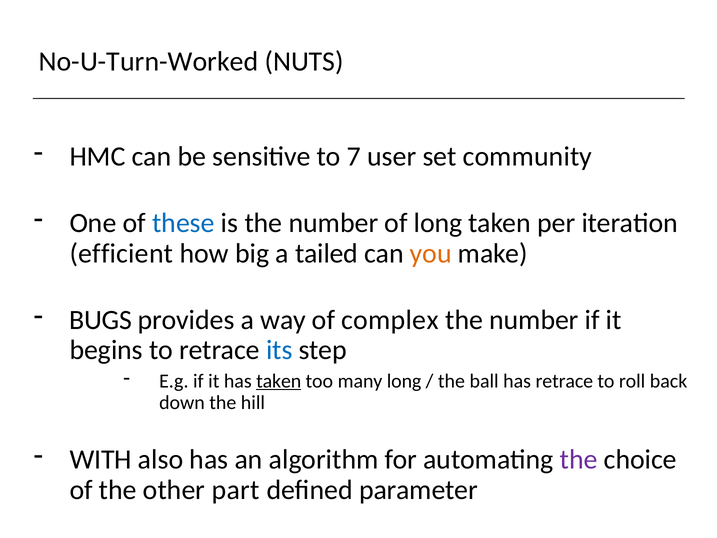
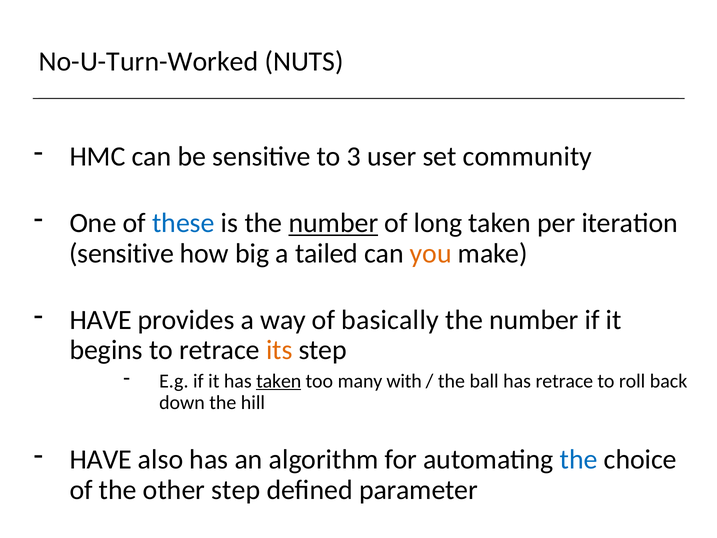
7: 7 -> 3 (354, 157)
number underline: none -> present (333, 223)
efficient: efficient -> sensitive (122, 253)
BUGS: BUGS -> HAVE (101, 320)
complex: complex -> basically (390, 320)
its colour: blue -> orange (279, 350)
many long: long -> with (404, 381)
WITH: WITH -> HAVE (101, 460)
the colour: purple -> blue (579, 460)
other part: part -> step (236, 490)
